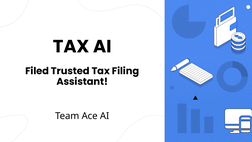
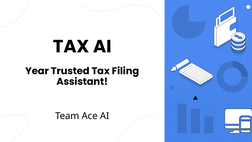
Filed: Filed -> Year (37, 71)
